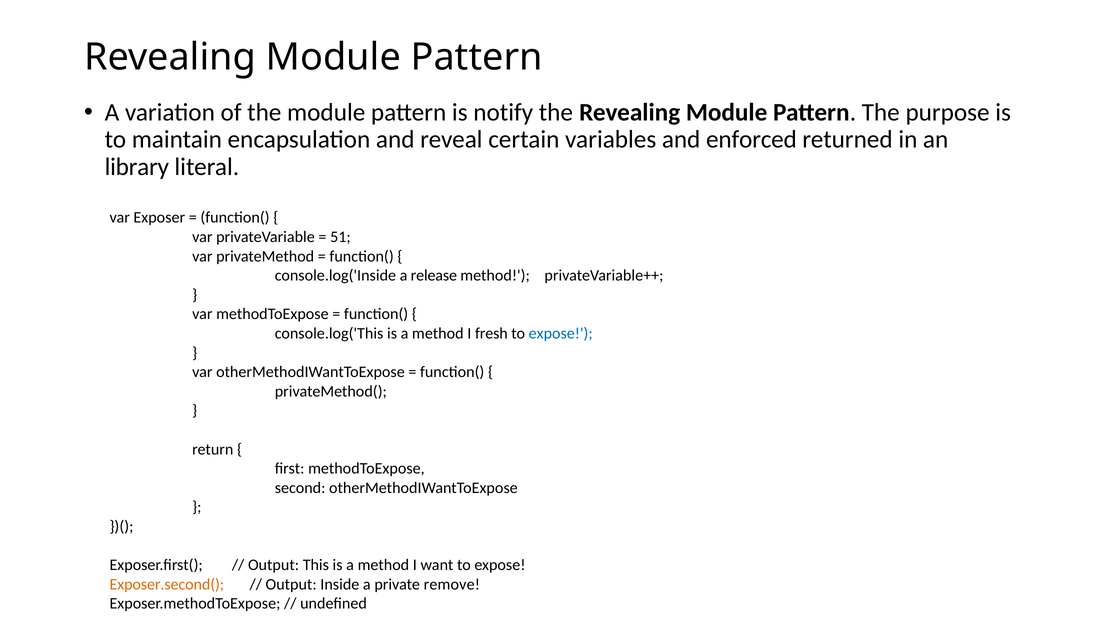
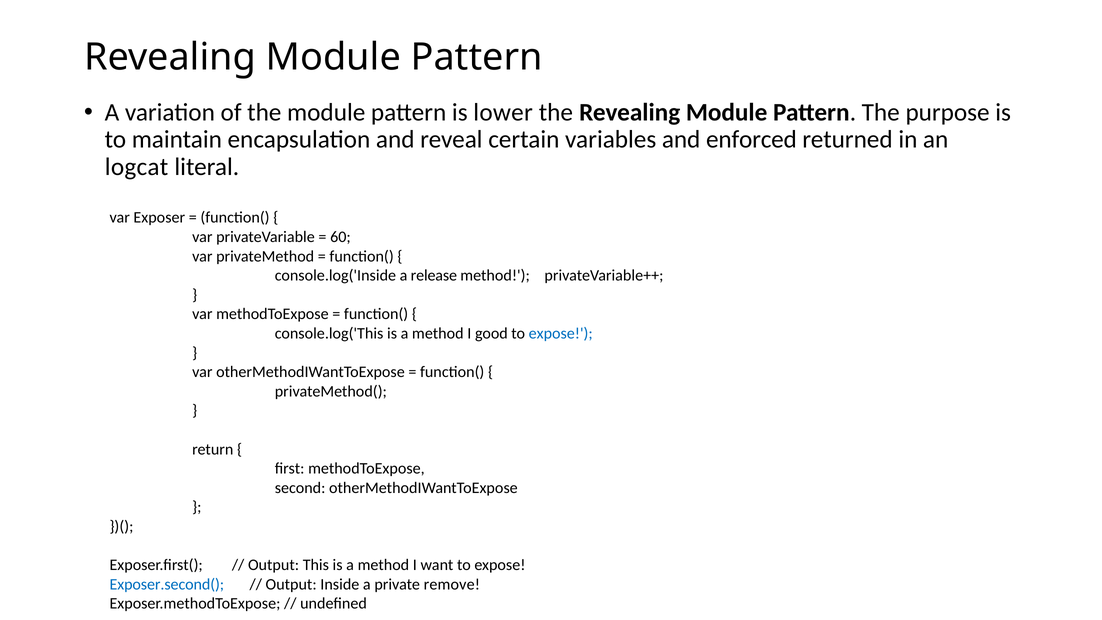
notify: notify -> lower (503, 112)
library: library -> logcat (137, 167)
51: 51 -> 60 (340, 237)
fresh: fresh -> good (491, 333)
Exposer.second( colour: orange -> blue (167, 584)
